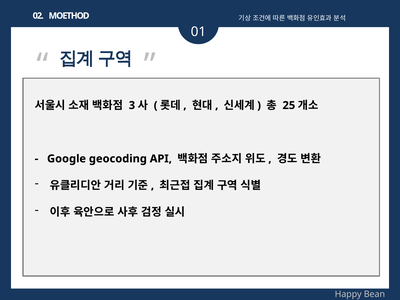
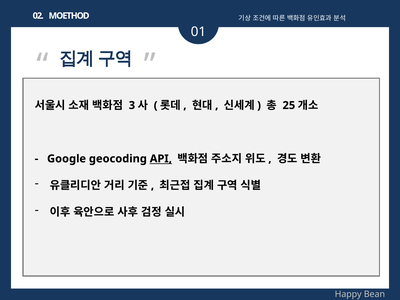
API underline: none -> present (161, 159)
